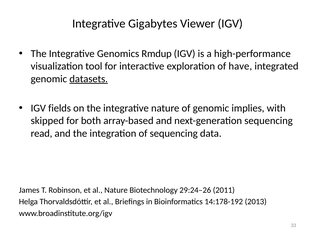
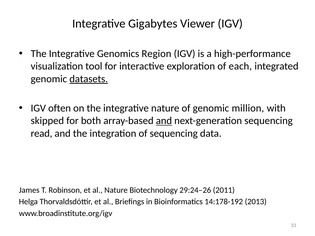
Rmdup: Rmdup -> Region (156, 54)
have: have -> each (240, 66)
fields: fields -> often (60, 108)
implies: implies -> million (248, 108)
and underline: none -> present (164, 121)
